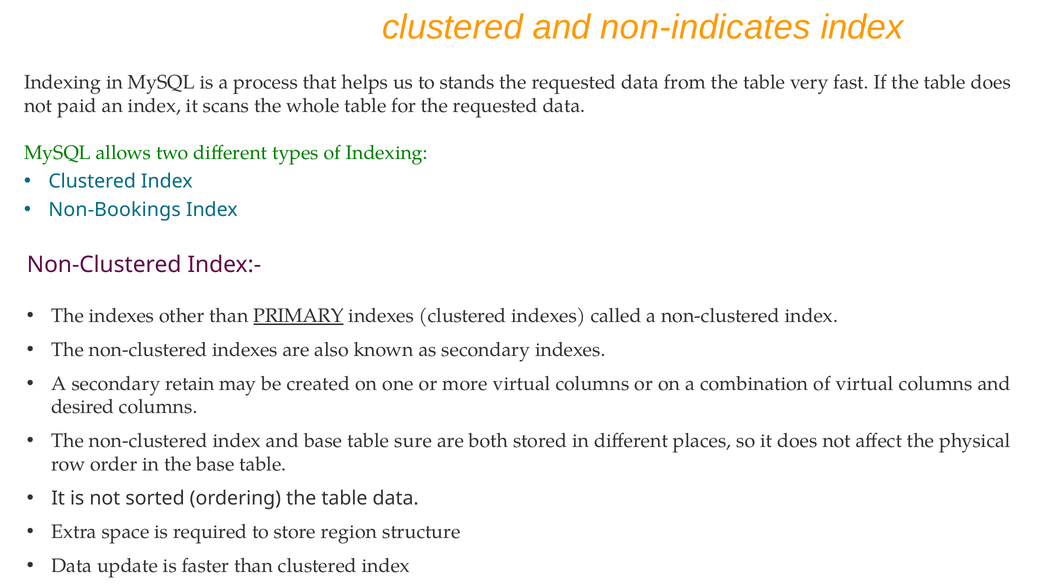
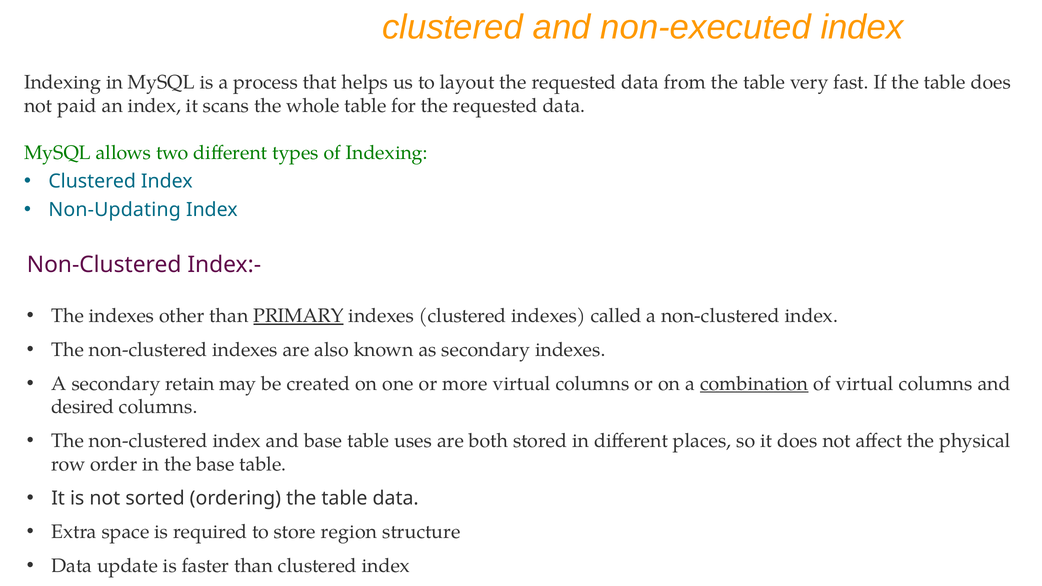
non-indicates: non-indicates -> non-executed (706, 27)
stands: stands -> layout (467, 82)
Non-Bookings: Non-Bookings -> Non-Updating (115, 210)
combination underline: none -> present (754, 384)
sure: sure -> uses (413, 441)
